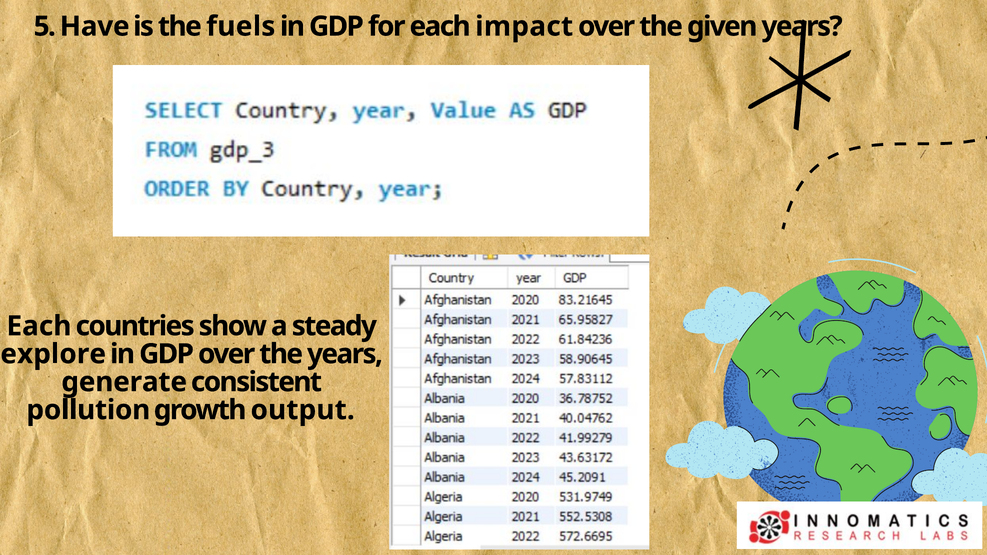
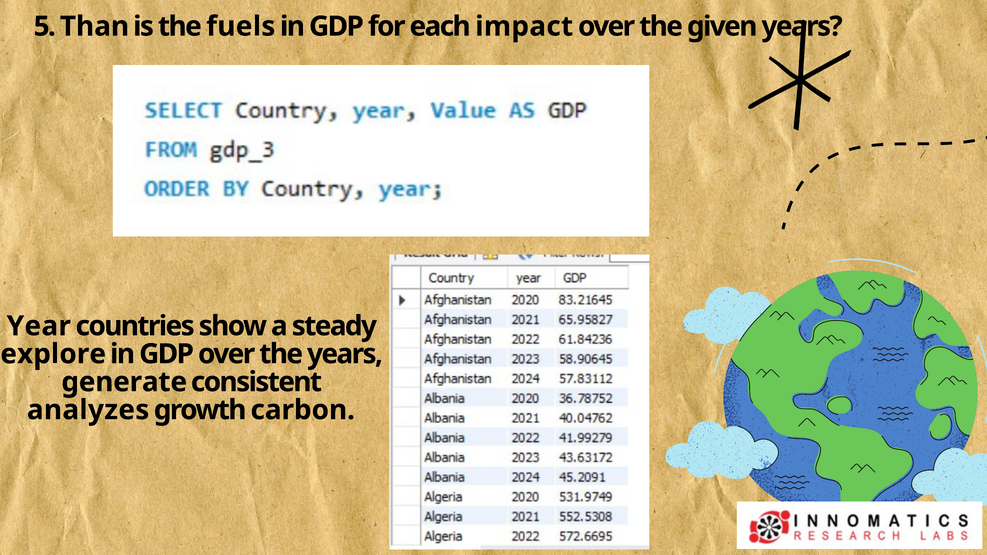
Have: Have -> Than (94, 26)
Each: Each -> Year (39, 326)
pollution: pollution -> analyzes (88, 410)
output: output -> carbon (303, 410)
